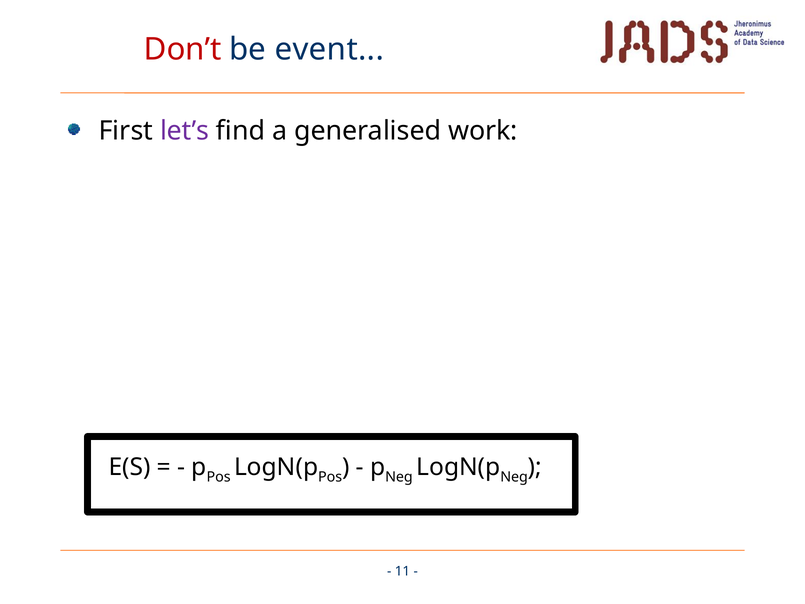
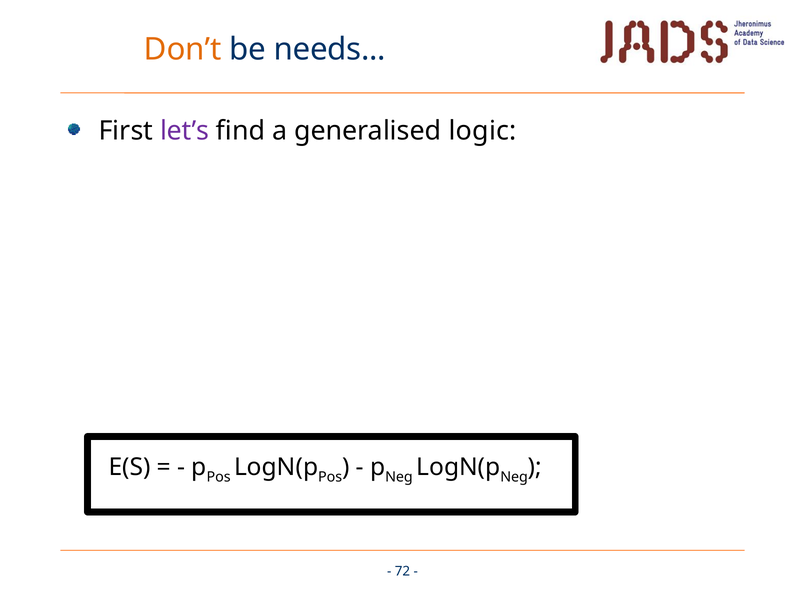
Don’t colour: red -> orange (183, 49)
event: event -> needs (330, 49)
work: work -> logic (483, 131)
11: 11 -> 72 (402, 571)
